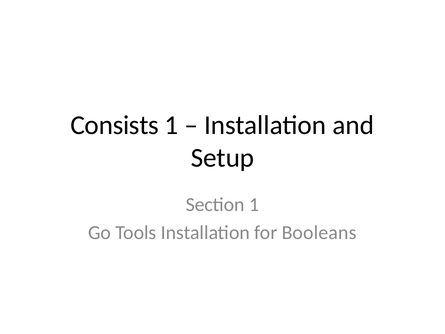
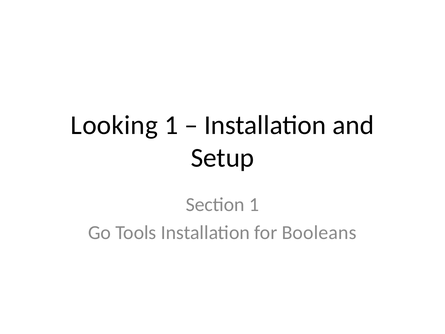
Consists: Consists -> Looking (114, 125)
